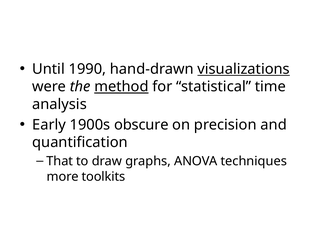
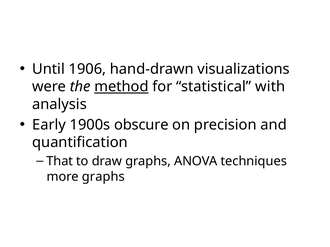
1990: 1990 -> 1906 (87, 69)
visualizations underline: present -> none (244, 69)
time: time -> with (270, 87)
more toolkits: toolkits -> graphs (103, 177)
